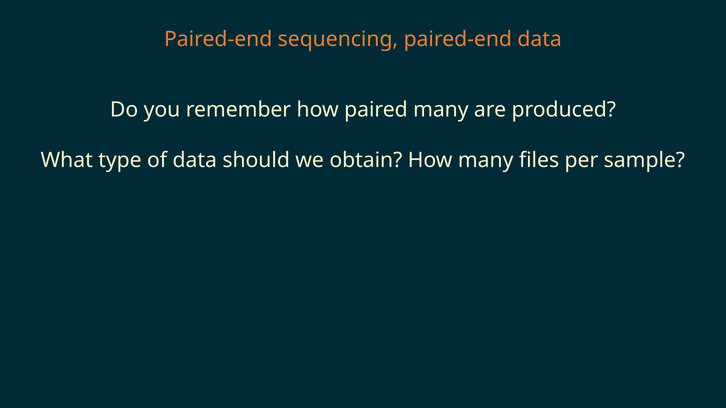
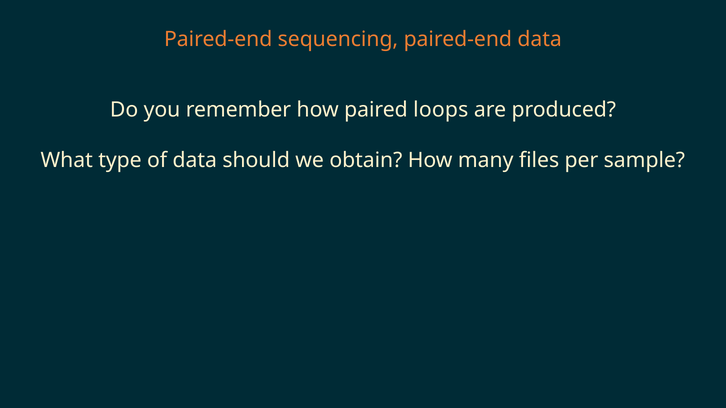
paired many: many -> loops (441, 110)
